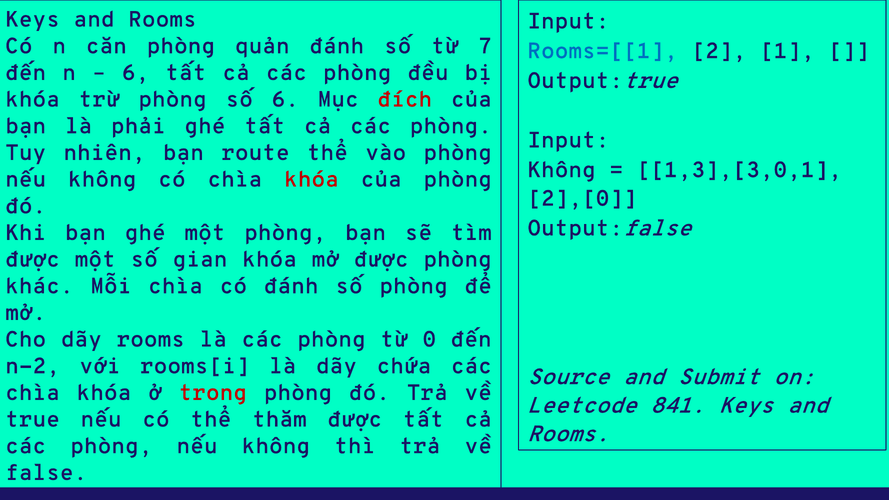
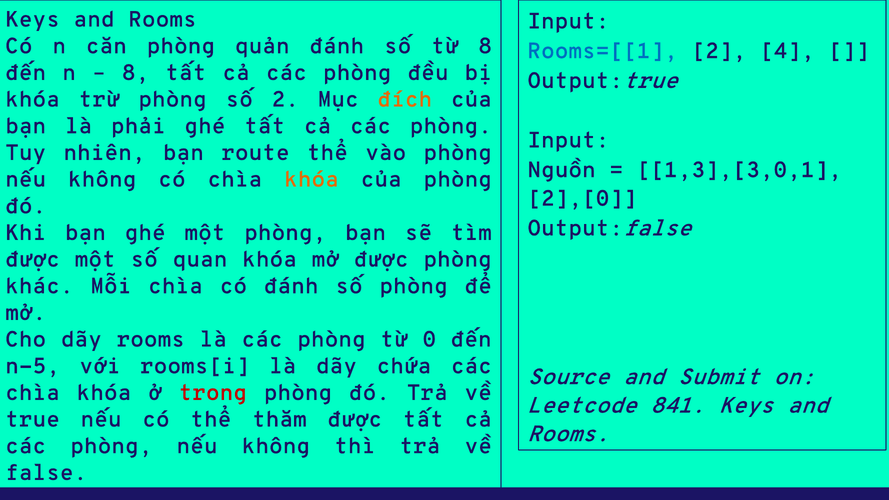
từ 7: 7 -> 8 (485, 46)
1: 1 -> 4 (787, 51)
6: 6 -> 8 (136, 73)
số 6: 6 -> 2 (285, 99)
đích colour: red -> orange (405, 99)
Không: Không -> Nguồn (562, 170)
khóa colour: red -> orange (312, 179)
gian: gian -> quan (200, 259)
n-2: n-2 -> n-5 (33, 366)
